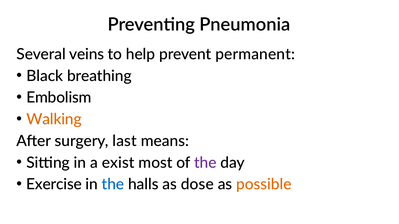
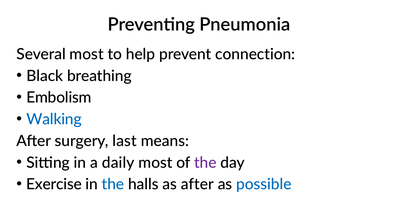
Several veins: veins -> most (87, 54)
permanent: permanent -> connection (255, 54)
Walking colour: orange -> blue (54, 120)
exist: exist -> daily (118, 163)
as dose: dose -> after (197, 185)
possible colour: orange -> blue (264, 185)
